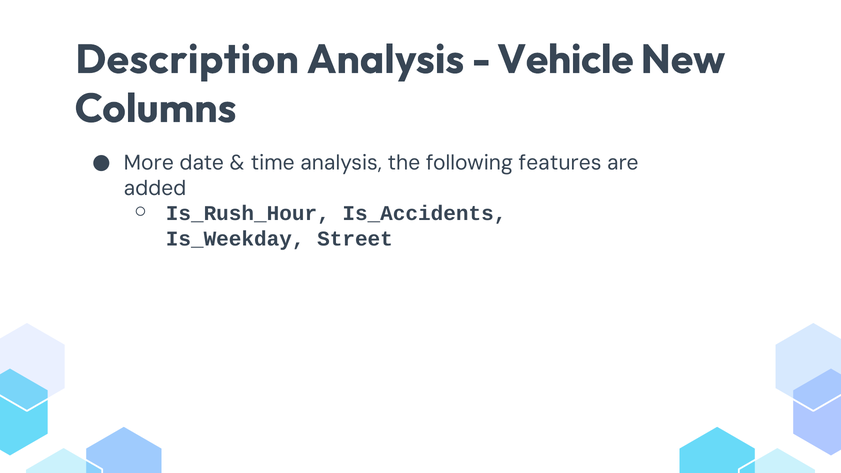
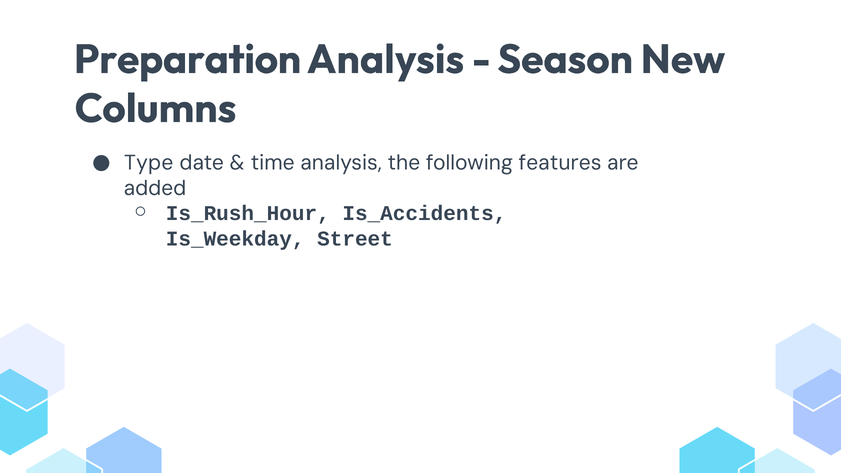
Description: Description -> Preparation (188, 60)
Vehicle: Vehicle -> Season (565, 60)
More: More -> Type (149, 163)
